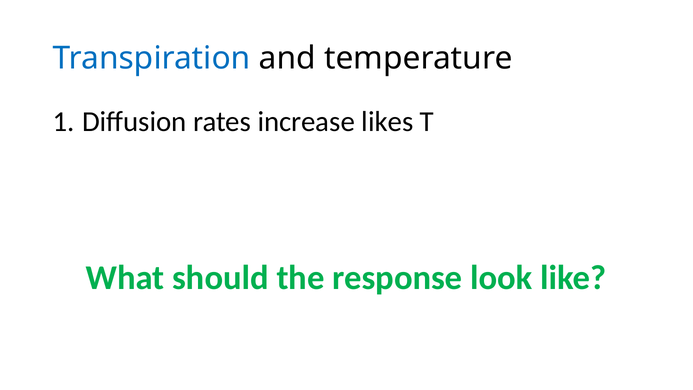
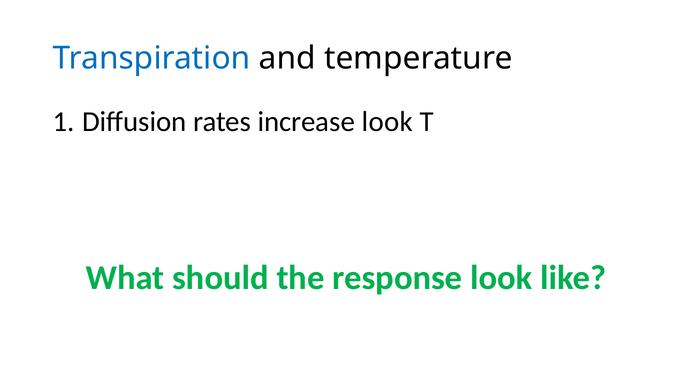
increase likes: likes -> look (387, 122)
